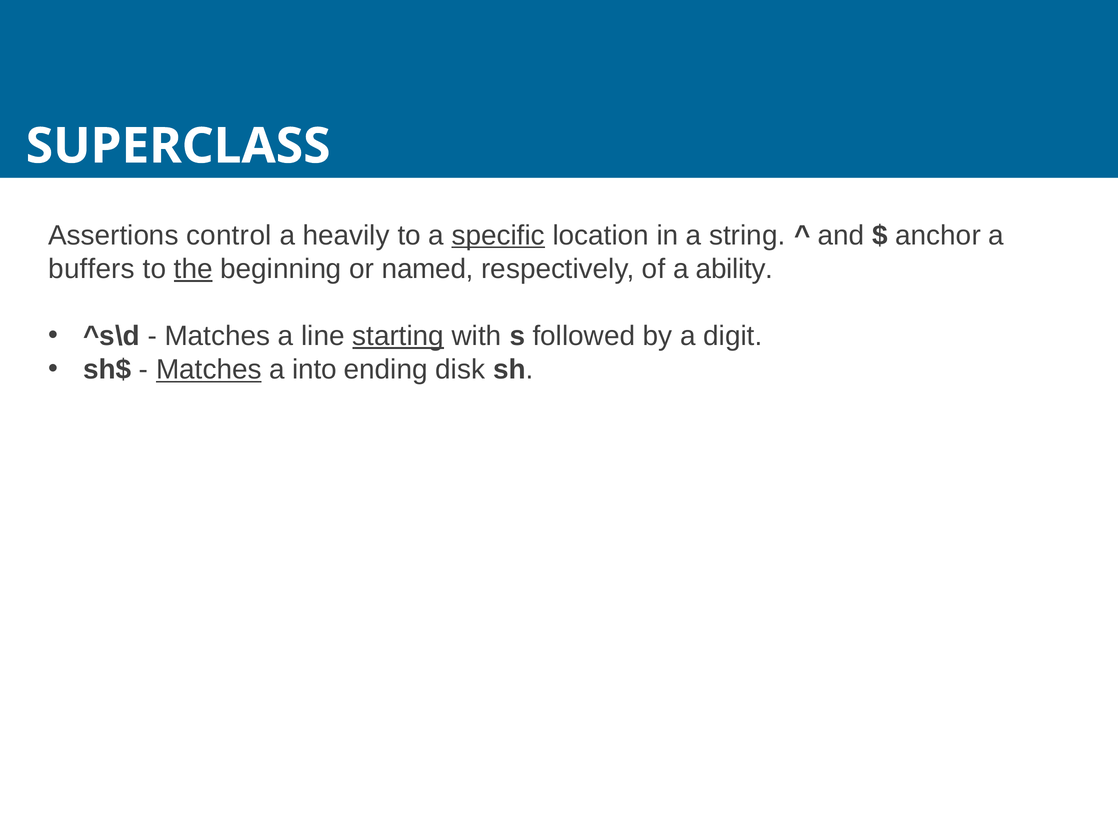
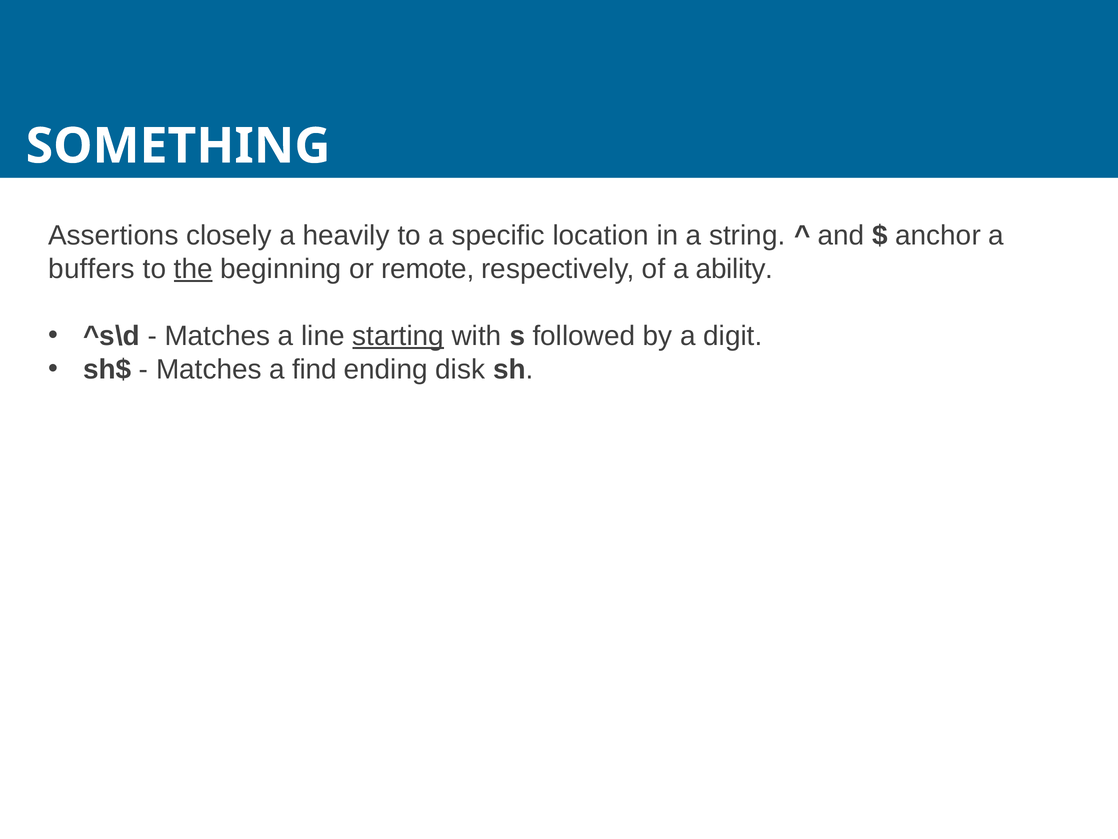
SUPERCLASS: SUPERCLASS -> SOMETHING (178, 146)
control: control -> closely (229, 235)
specific underline: present -> none (498, 235)
named: named -> remote (428, 269)
Matches underline: present -> none (209, 369)
into: into -> find (314, 369)
